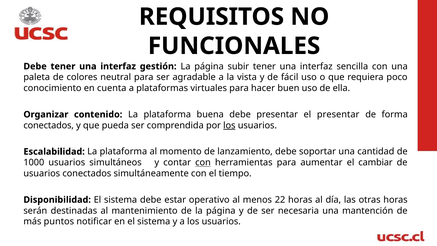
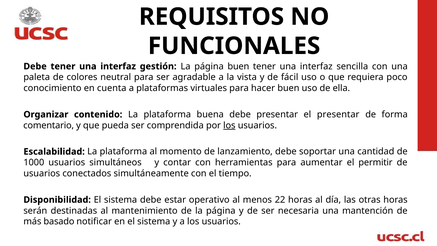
página subir: subir -> buen (238, 66)
conectados: conectados -> comentario (49, 125)
con underline: present -> none (203, 162)
cambiar: cambiar -> permitir (376, 162)
puntos: puntos -> basado (59, 221)
